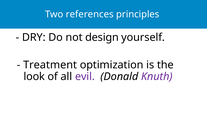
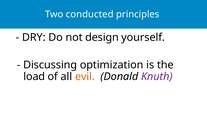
references: references -> conducted (90, 14)
Treatment: Treatment -> Discussing (50, 65)
look: look -> load (34, 77)
evil colour: purple -> orange (85, 77)
